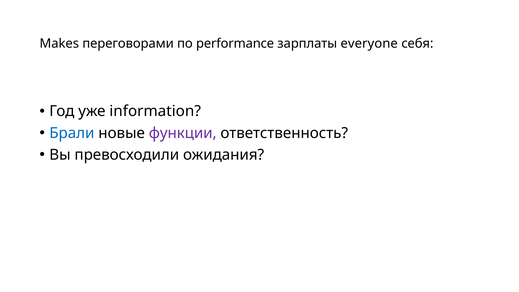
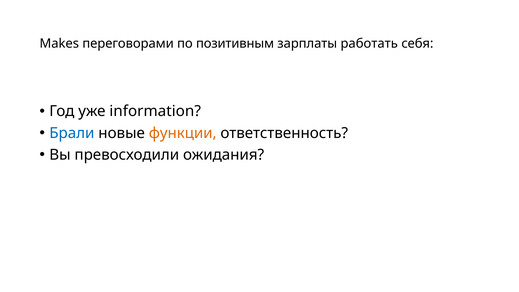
performance: performance -> позитивным (235, 44)
everyone: everyone -> работать (369, 44)
функции colour: purple -> orange (183, 133)
